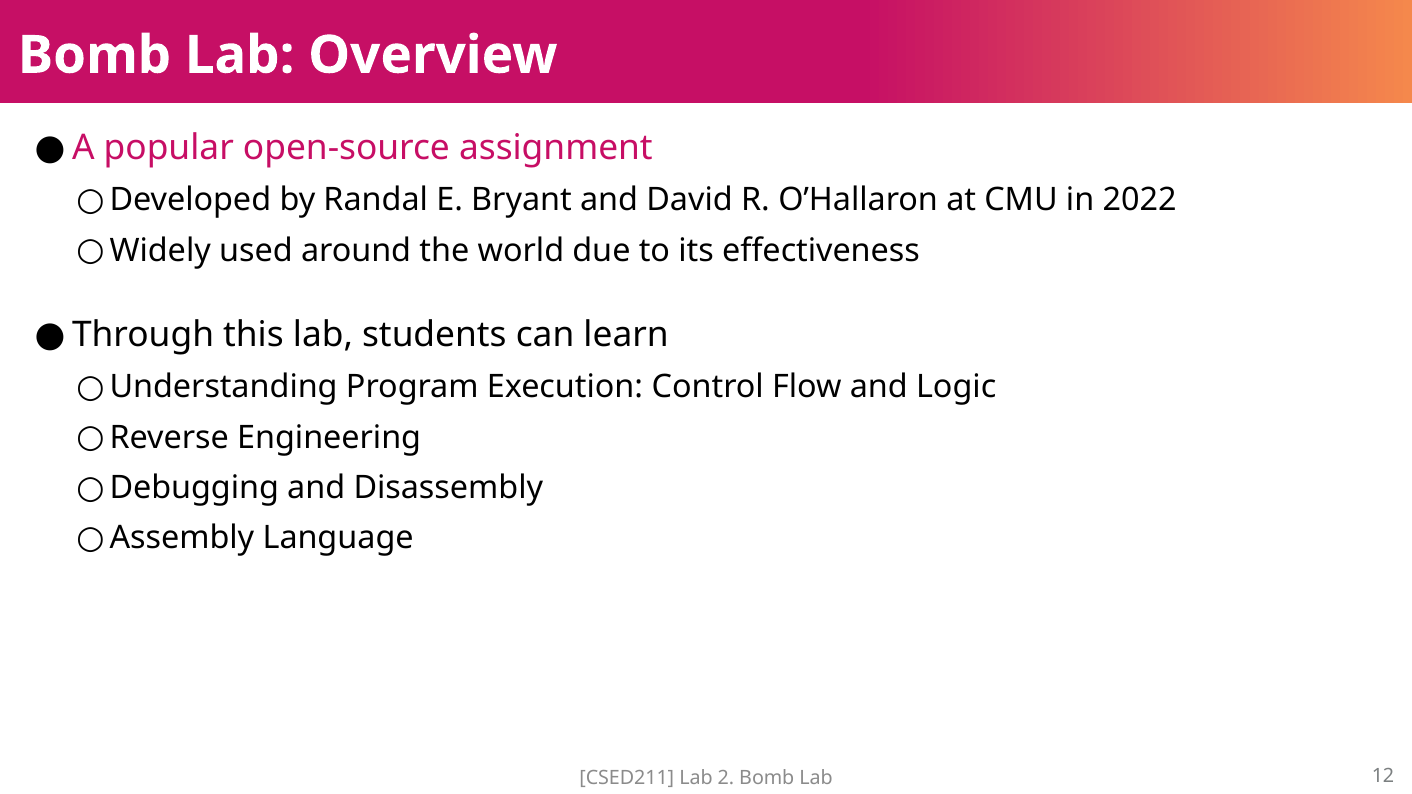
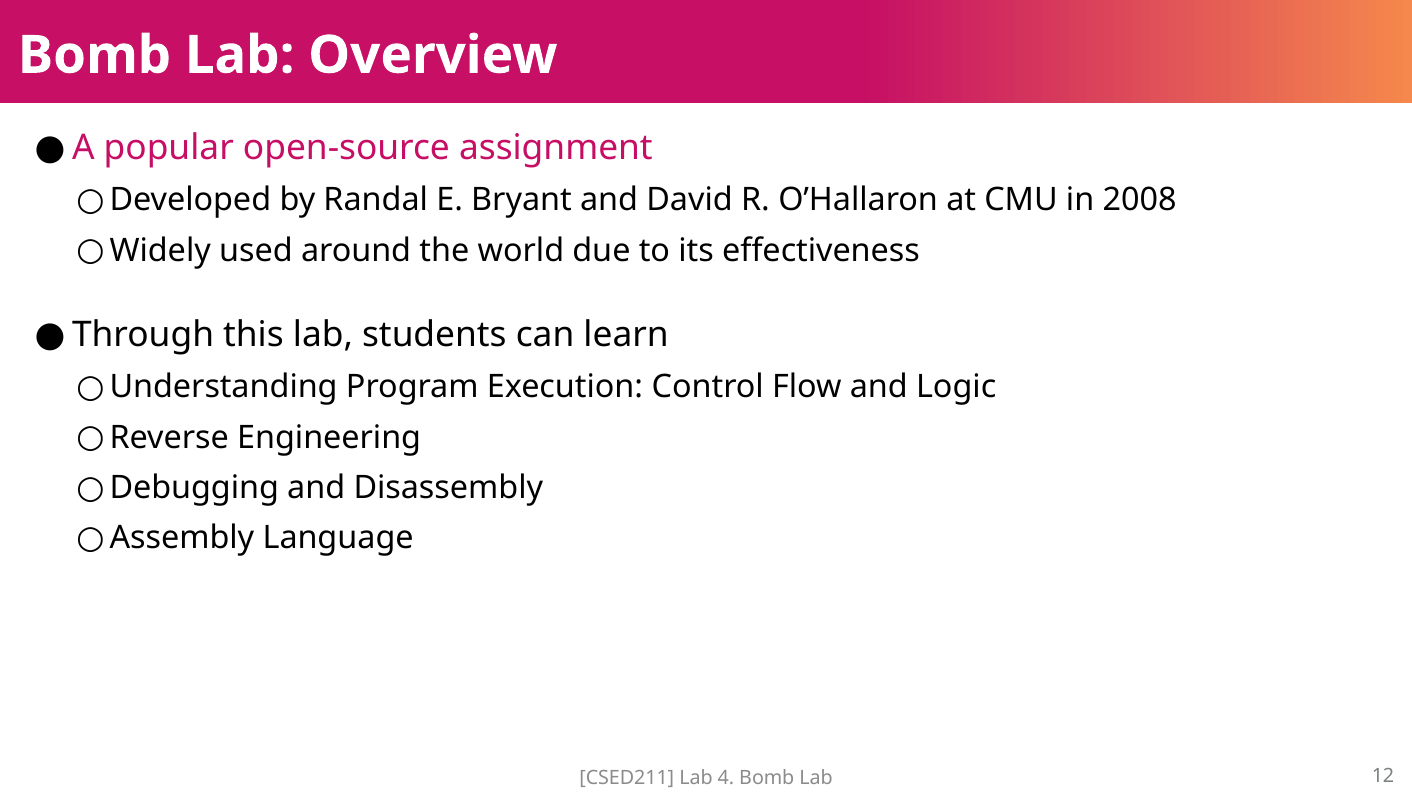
2022: 2022 -> 2008 (1140, 200)
2: 2 -> 4 (726, 778)
